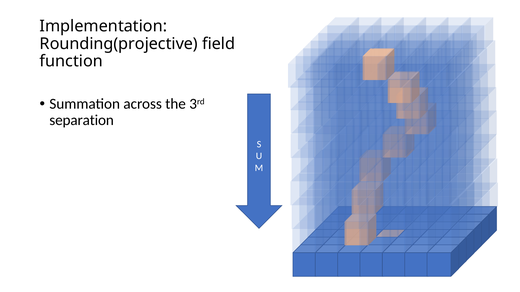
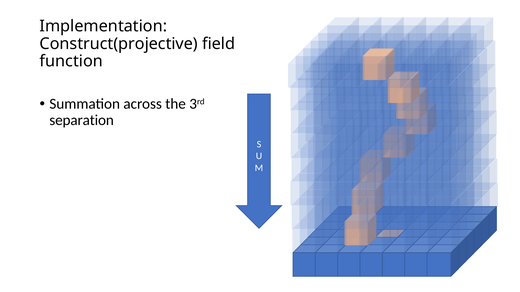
Rounding(projective: Rounding(projective -> Construct(projective (119, 44)
